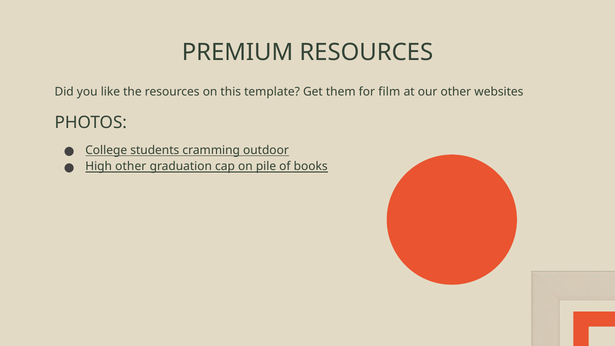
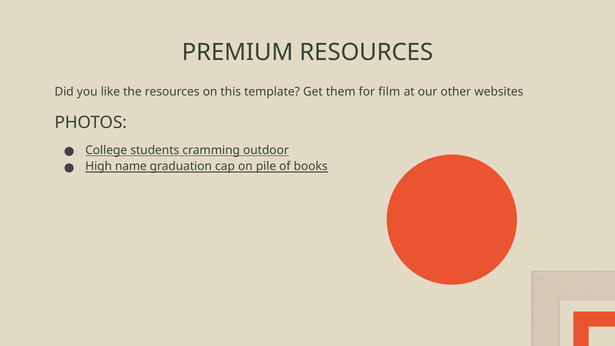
High other: other -> name (131, 166)
